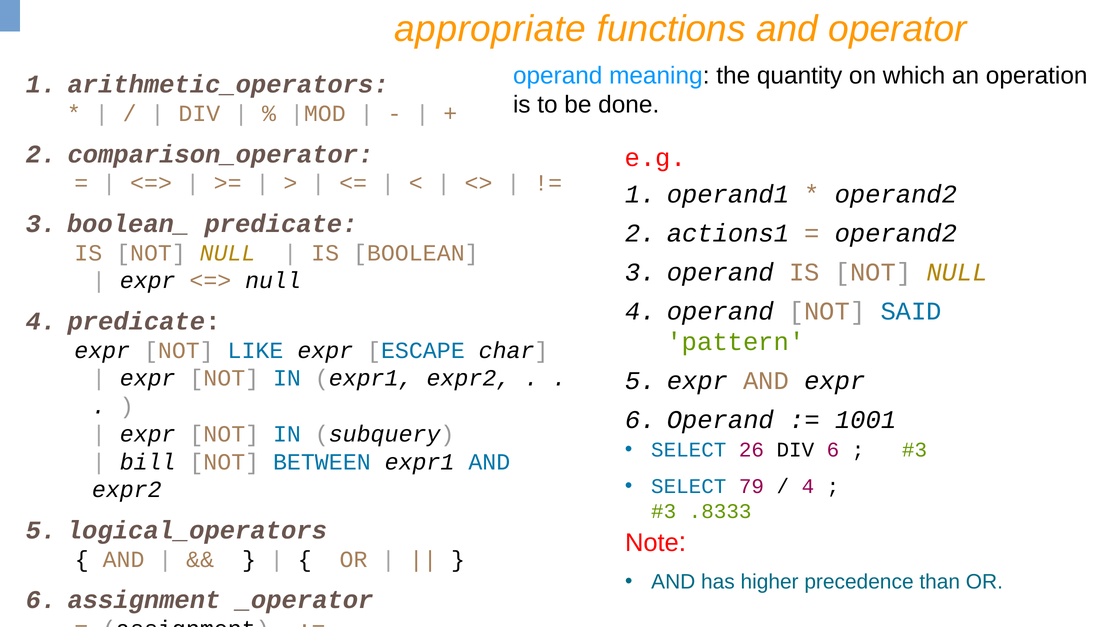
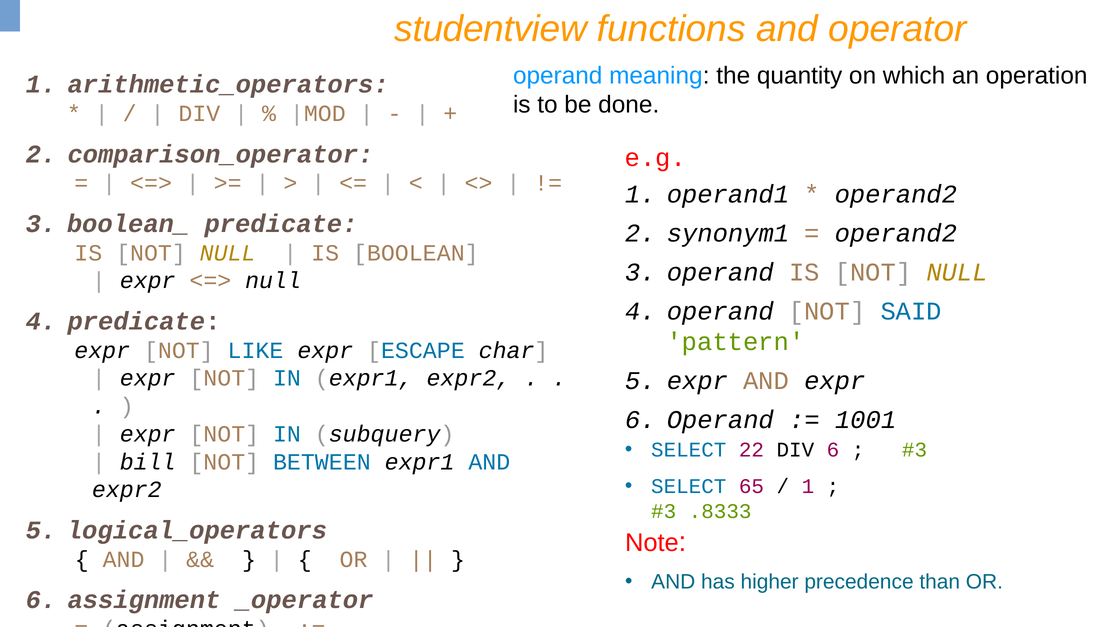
appropriate: appropriate -> studentview (491, 29)
actions1: actions1 -> synonym1 (728, 233)
26: 26 -> 22 (751, 450)
79: 79 -> 65 (751, 486)
4: 4 -> 1 (808, 486)
